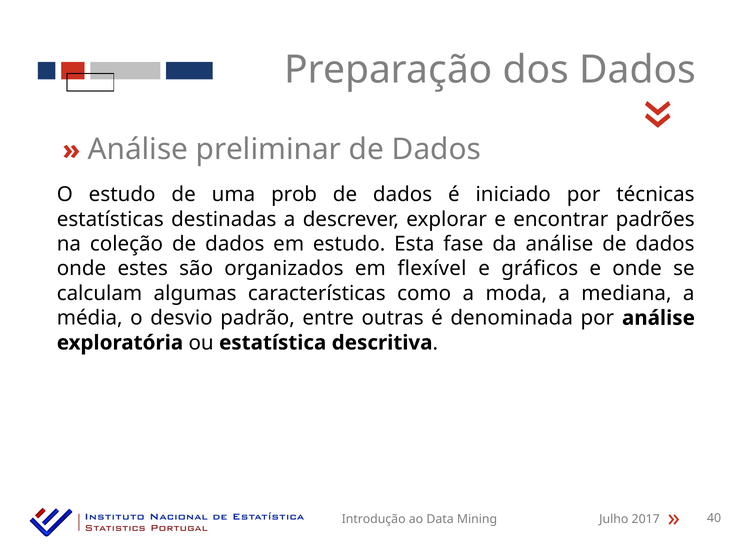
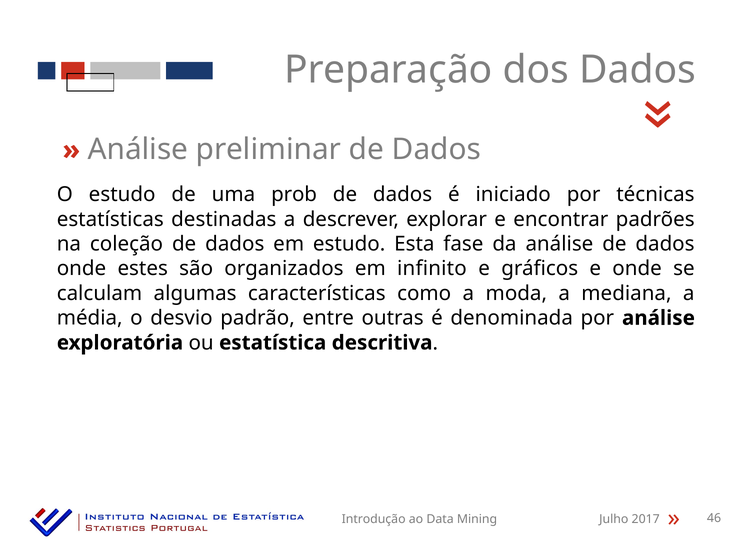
flexível: flexível -> infinito (432, 269)
40: 40 -> 46 (714, 518)
